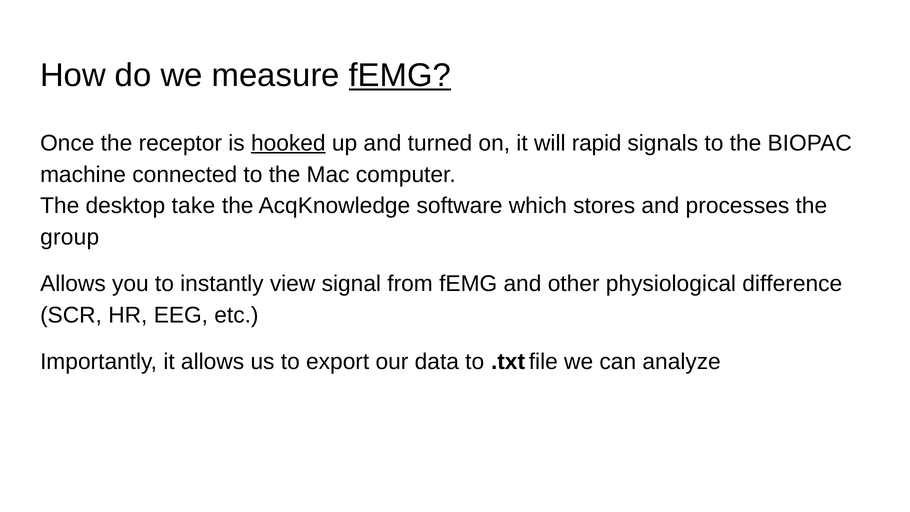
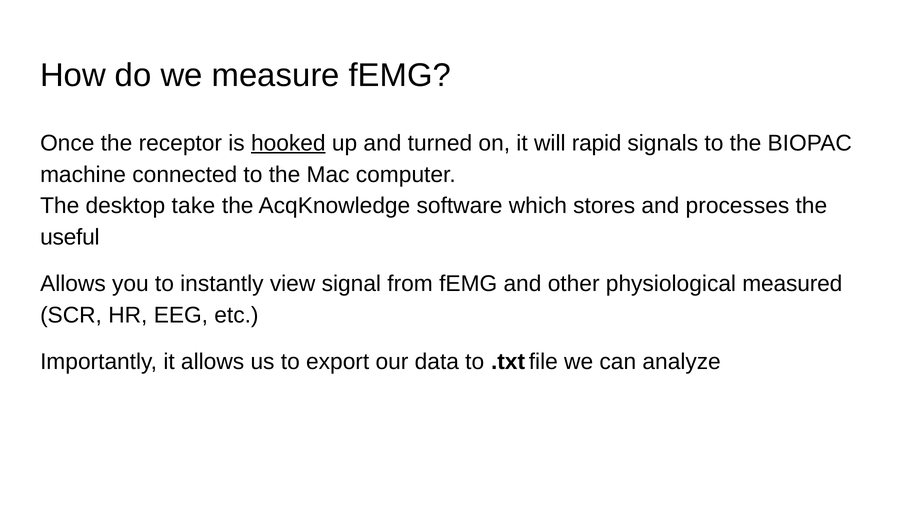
fEMG underline: present -> none (400, 75)
group: group -> useful (70, 237)
difference: difference -> measured (792, 284)
